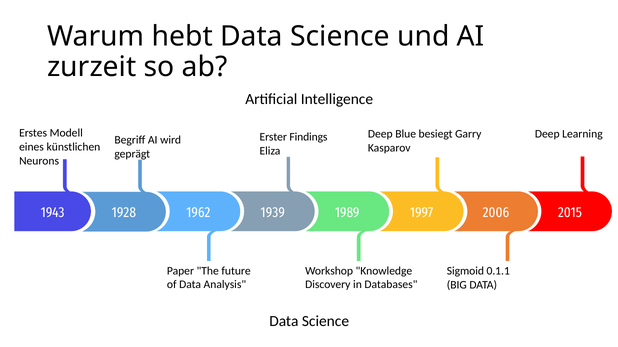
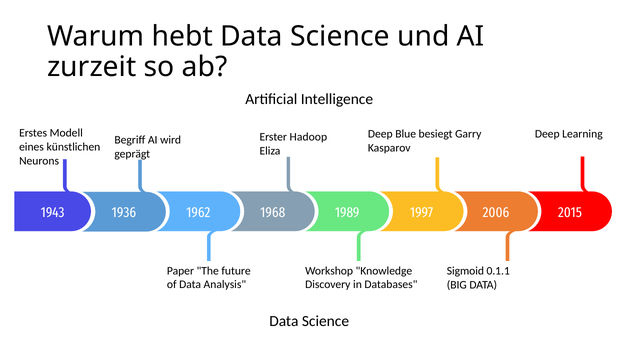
Findings: Findings -> Hadoop (308, 137)
1939: 1939 -> 1968 (273, 213)
1928: 1928 -> 1936 (124, 213)
